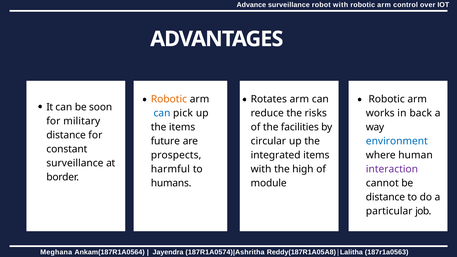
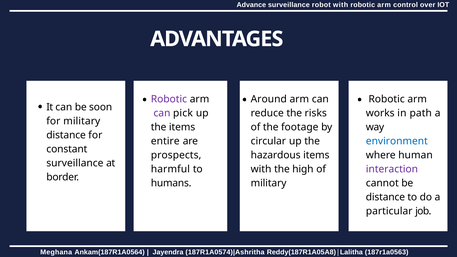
Robotic colour: orange -> purple (169, 99)
Rotates: Rotates -> Around (269, 99)
can colour: blue -> purple (162, 113)
back: back -> path (421, 113)
facilities: facilities -> footage (300, 127)
future: future -> entire (165, 141)
integrated: integrated -> hazardous (276, 155)
module: module -> military (269, 183)
